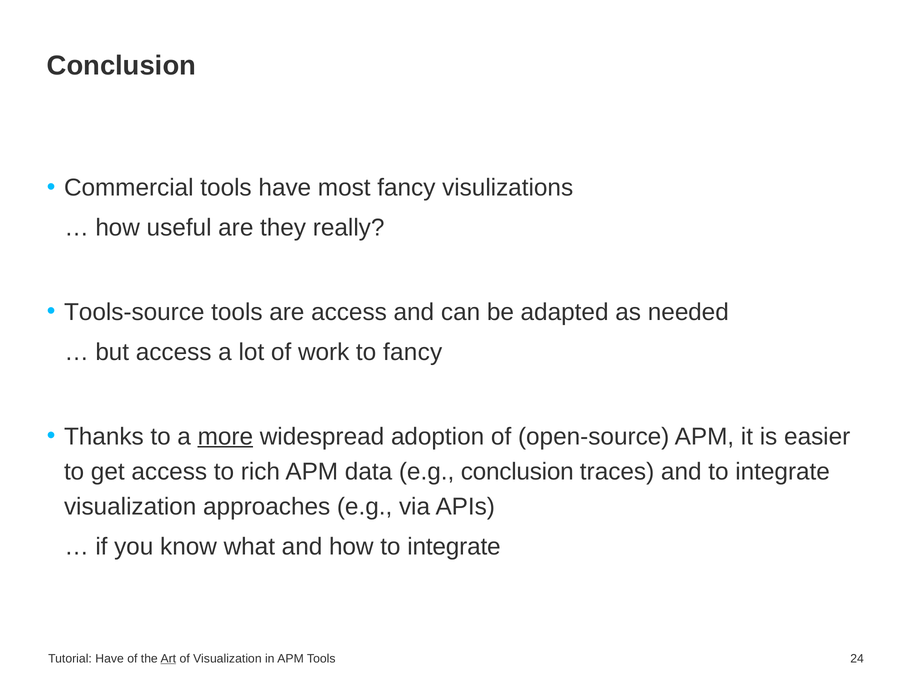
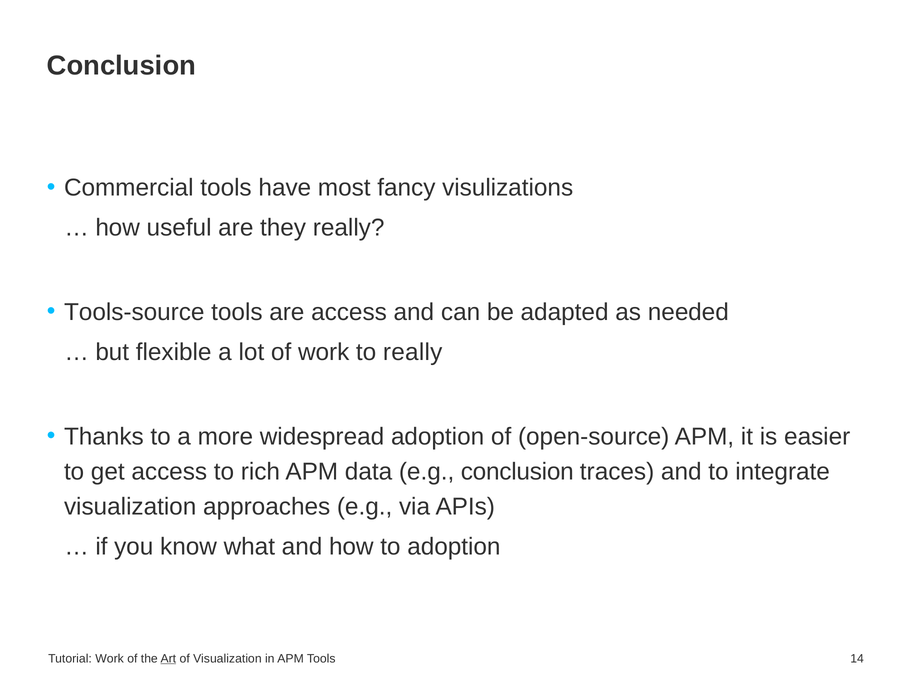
but access: access -> flexible (174, 352)
to fancy: fancy -> really (413, 352)
more underline: present -> none (225, 437)
how to integrate: integrate -> adoption (454, 547)
Tutorial Have: Have -> Work (110, 659)
24: 24 -> 14 (857, 659)
